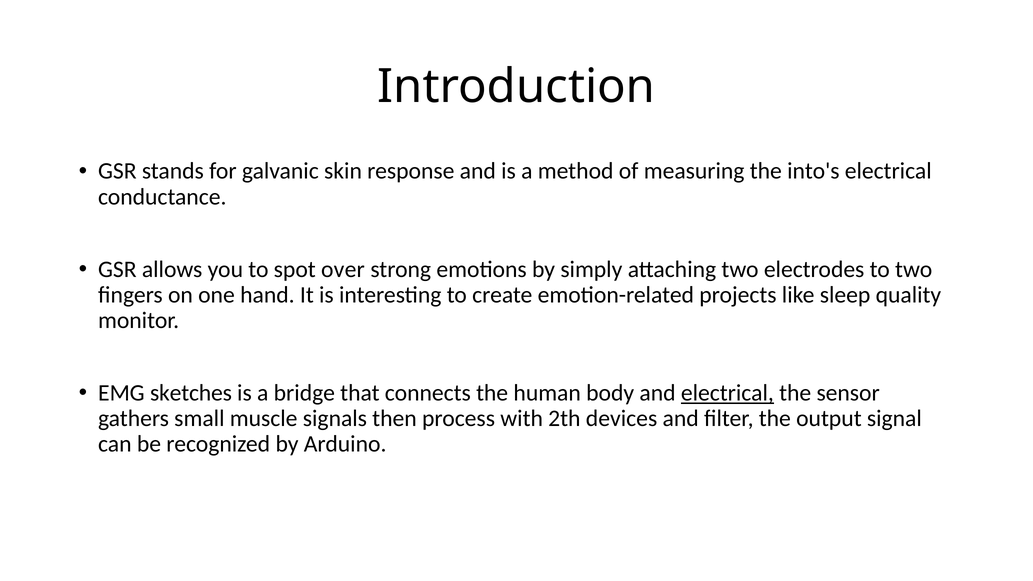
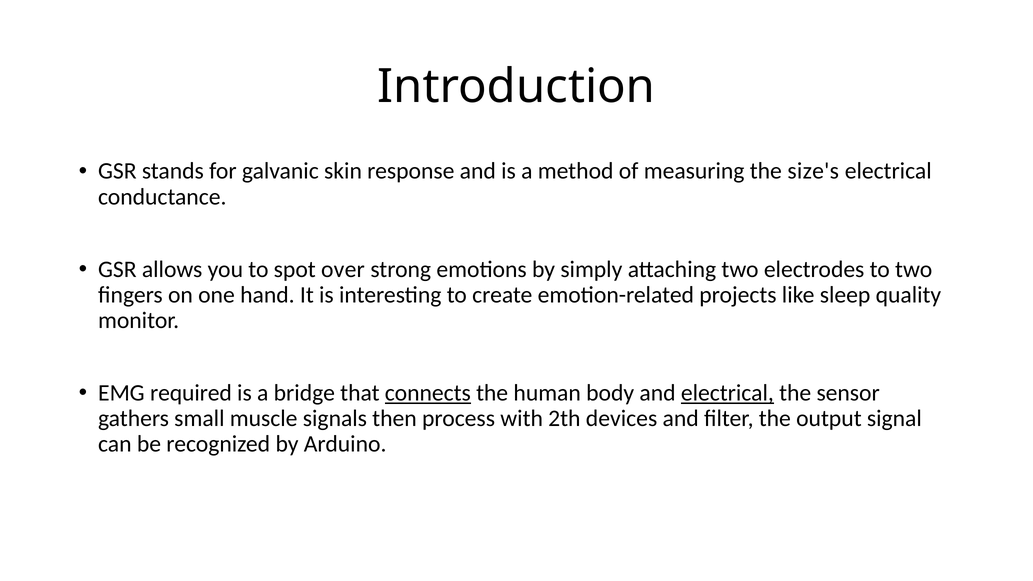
into's: into's -> size's (813, 171)
sketches: sketches -> required (191, 393)
connects underline: none -> present (428, 393)
